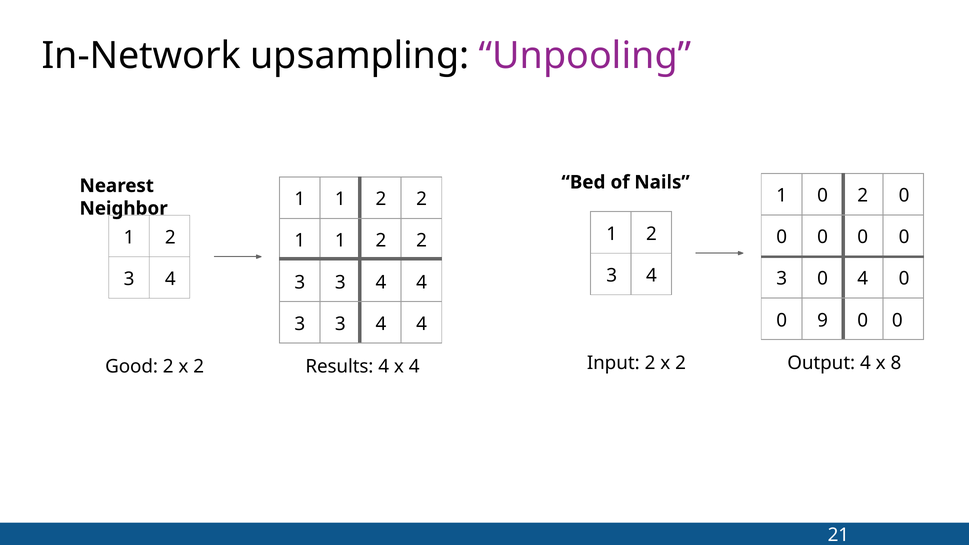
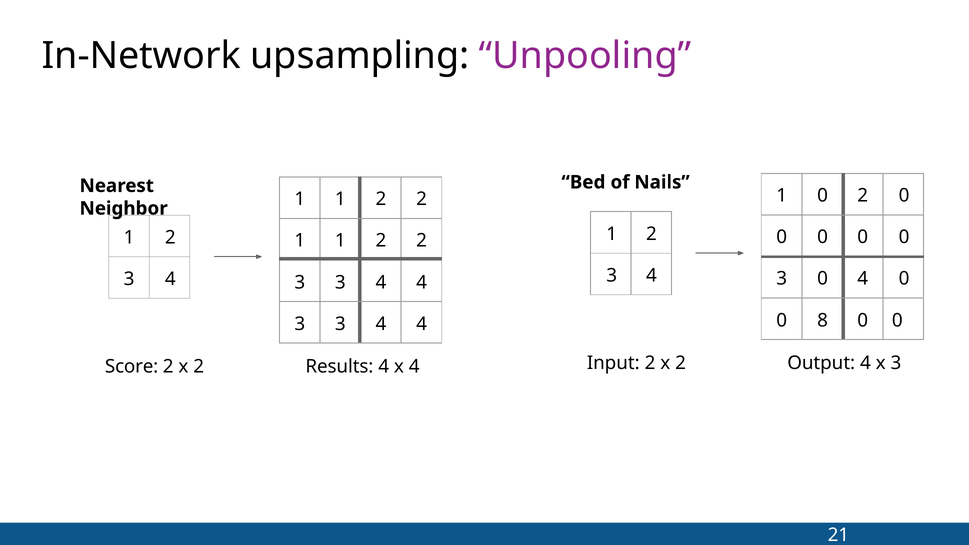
9: 9 -> 8 (823, 320)
x 8: 8 -> 3 (896, 363)
Good: Good -> Score (132, 366)
